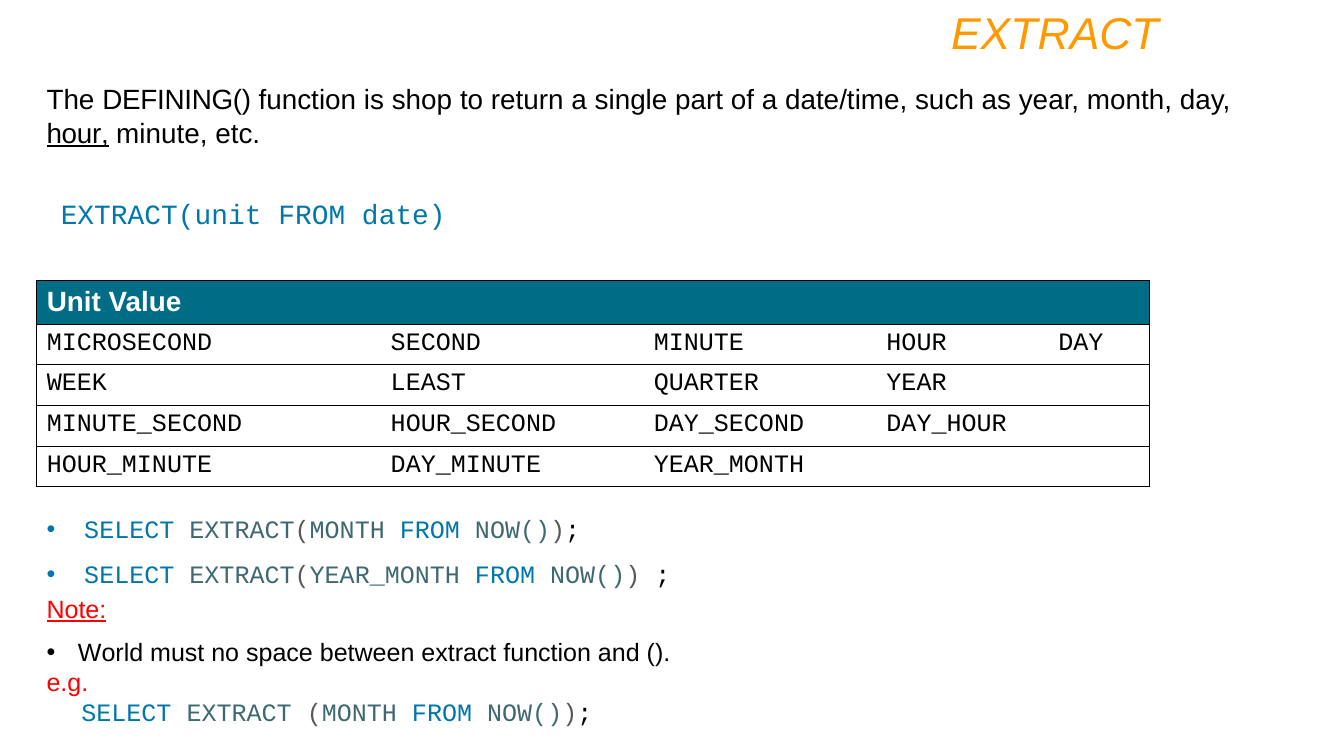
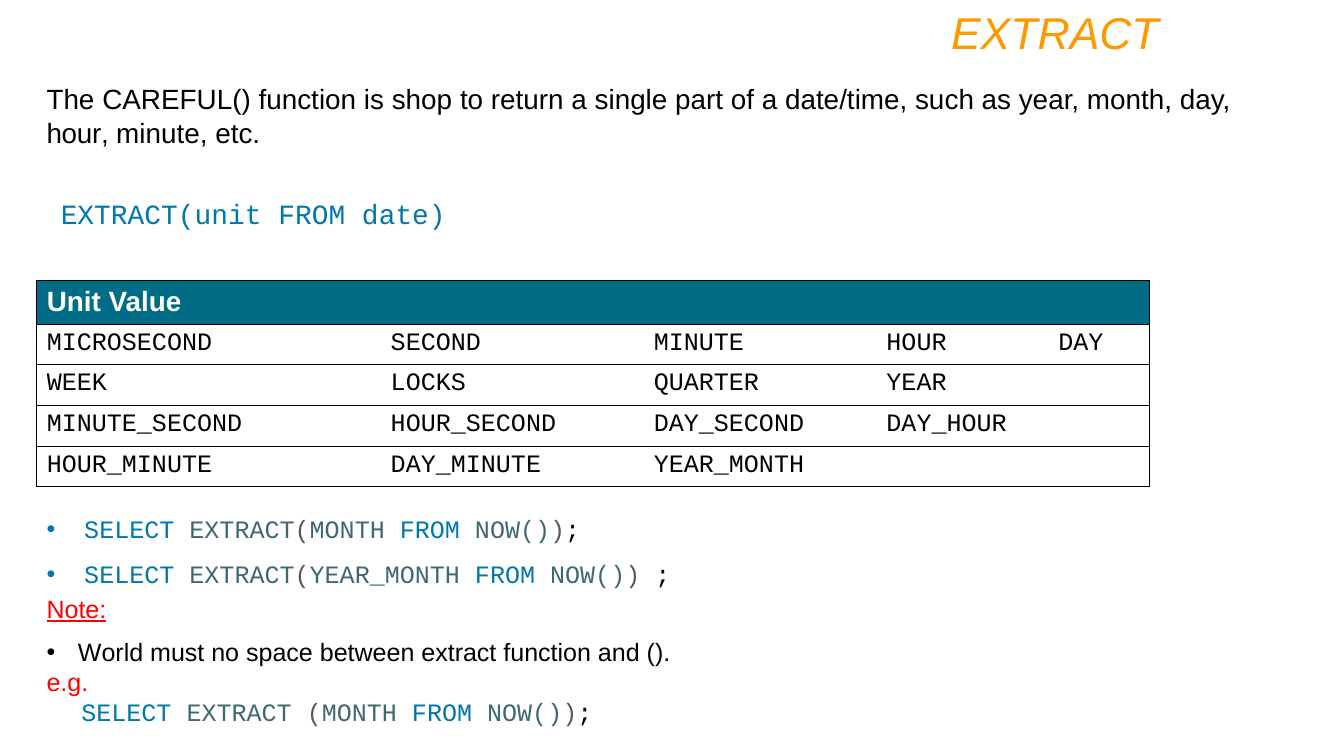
DEFINING(: DEFINING( -> CAREFUL( (177, 101)
hour underline: present -> none (78, 134)
LEAST: LEAST -> LOCKS (428, 383)
